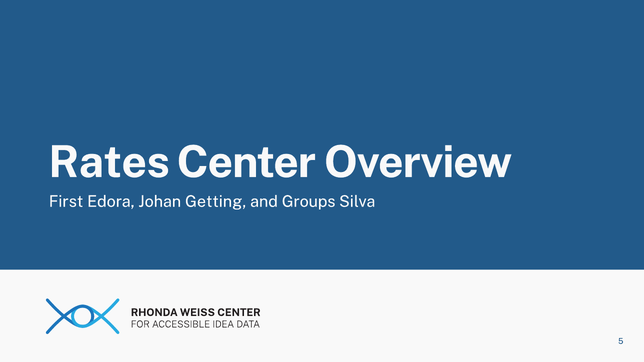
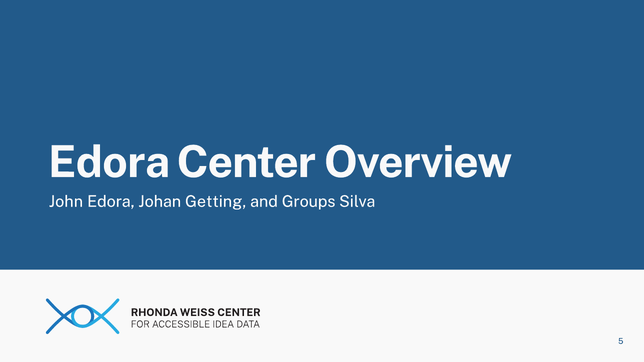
Rates: Rates -> Edora (109, 163)
First: First -> John (66, 202)
